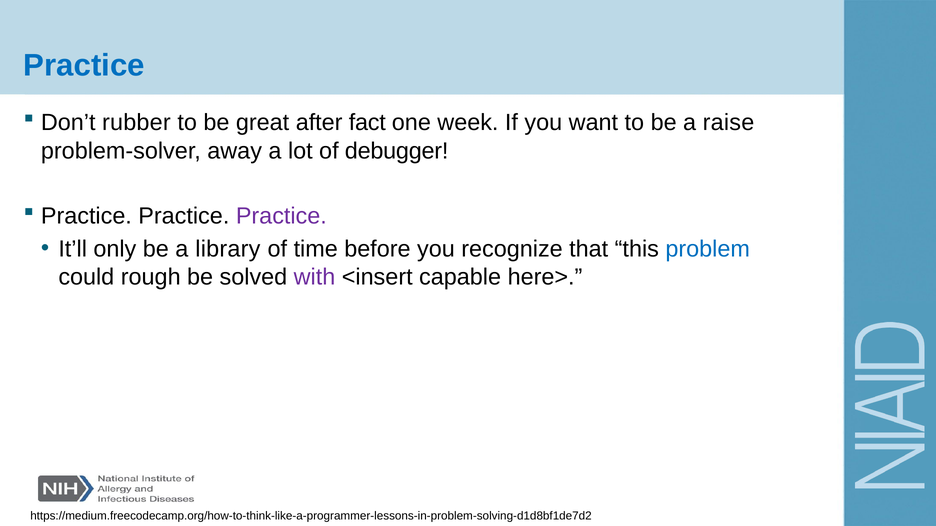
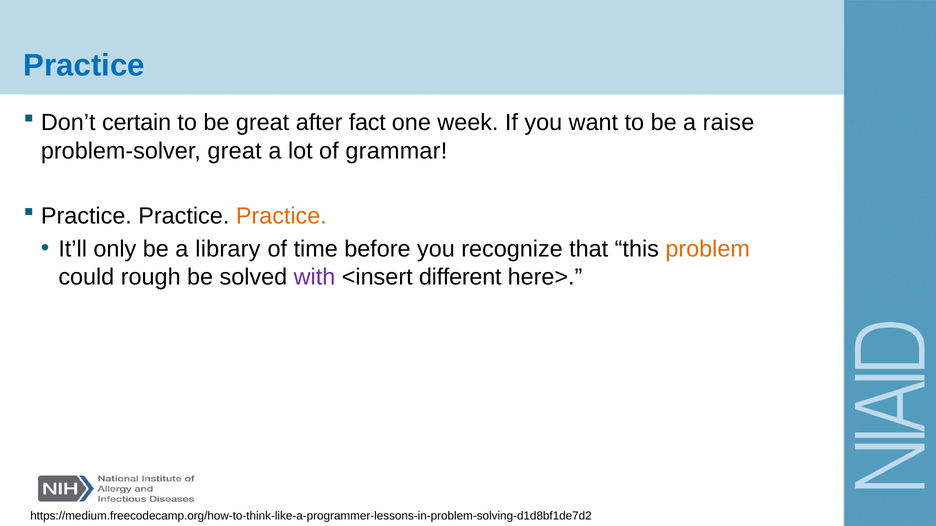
rubber: rubber -> certain (137, 123)
problem-solver away: away -> great (235, 151)
debugger: debugger -> grammar (396, 151)
Practice colour: purple -> orange (281, 216)
problem colour: blue -> orange (708, 249)
capable: capable -> different (460, 277)
